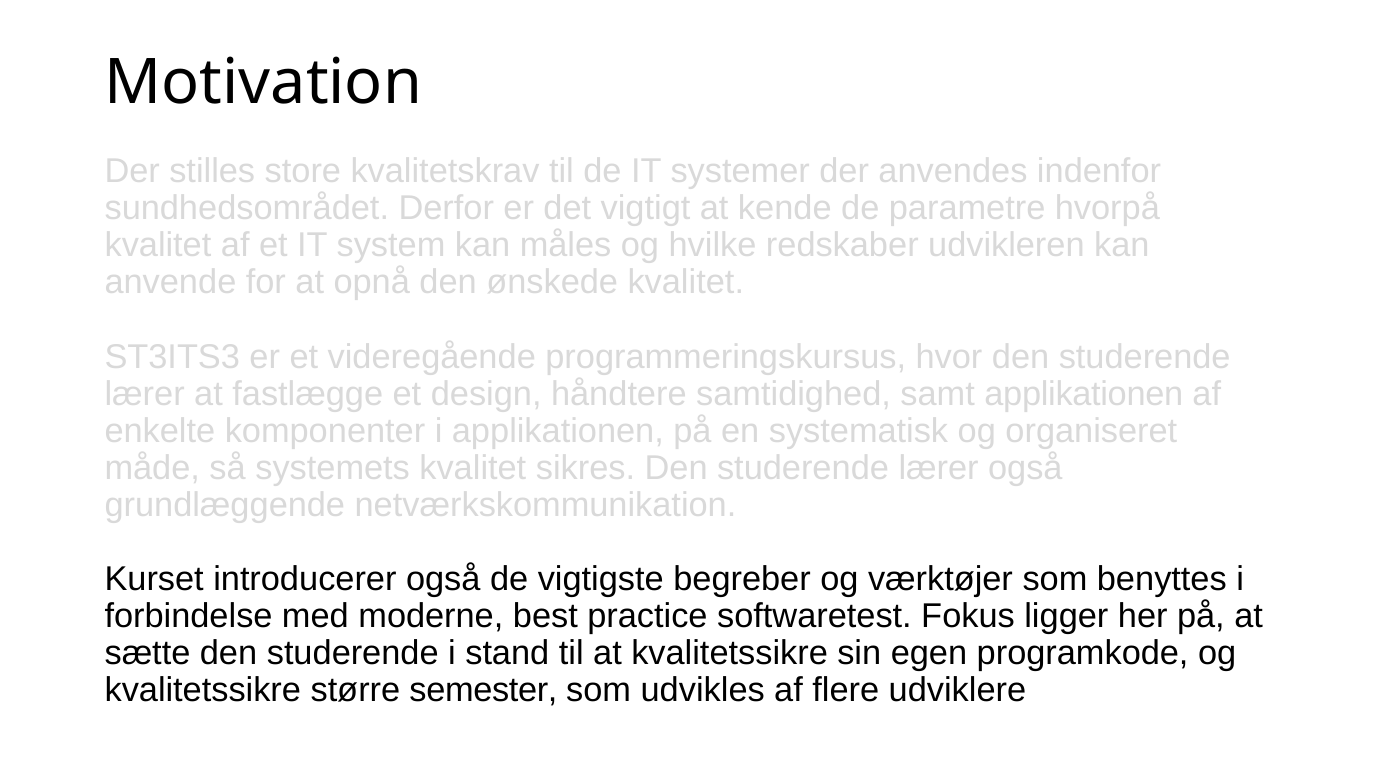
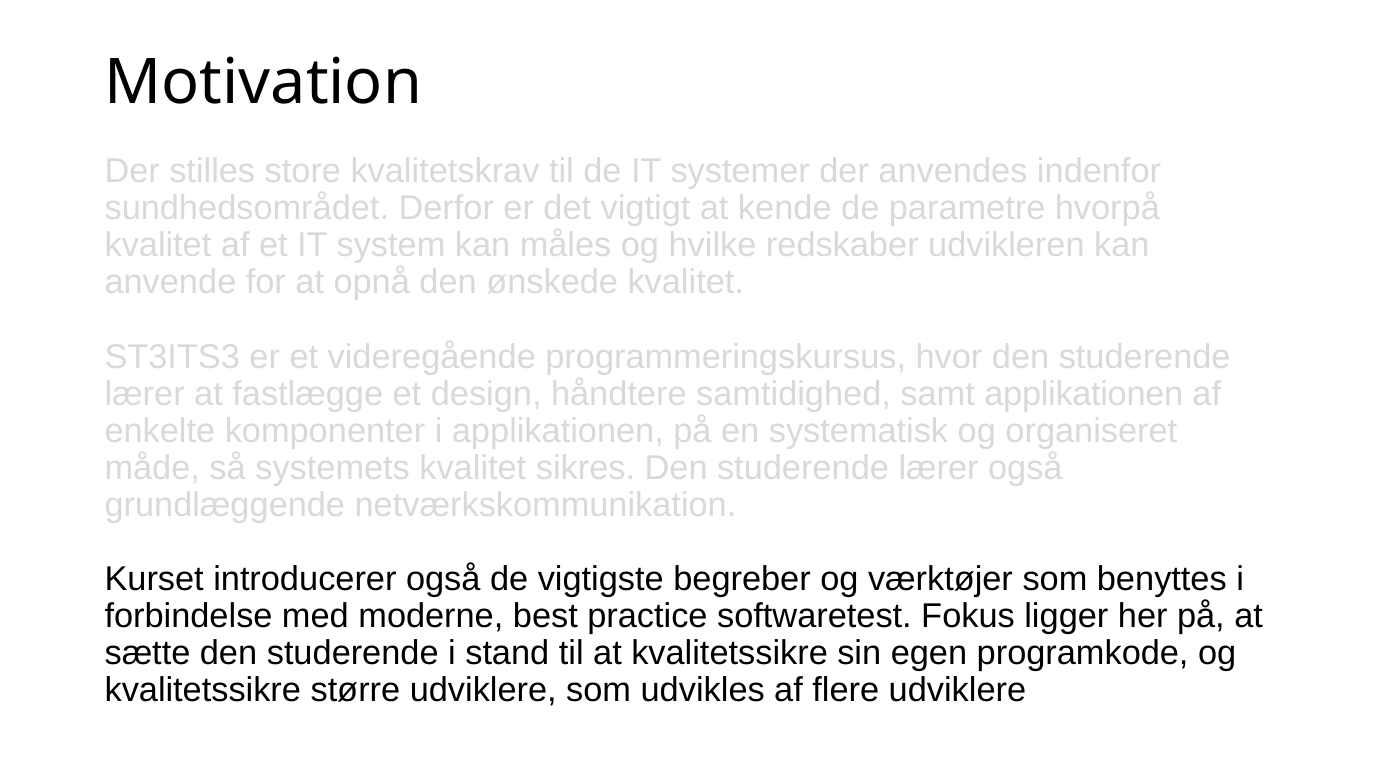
større semester: semester -> udviklere (483, 690)
